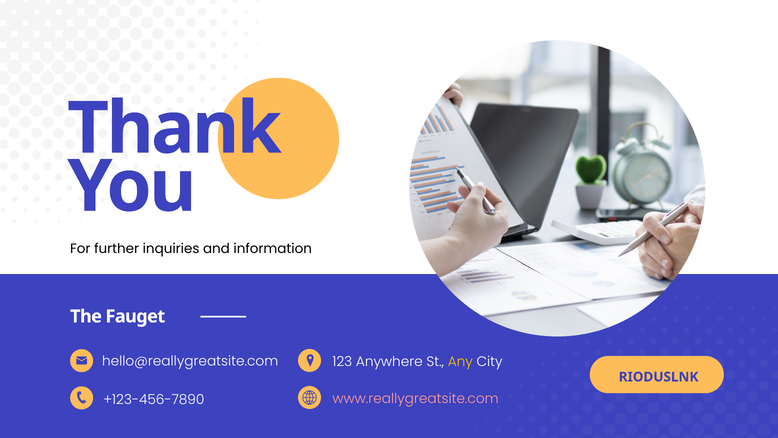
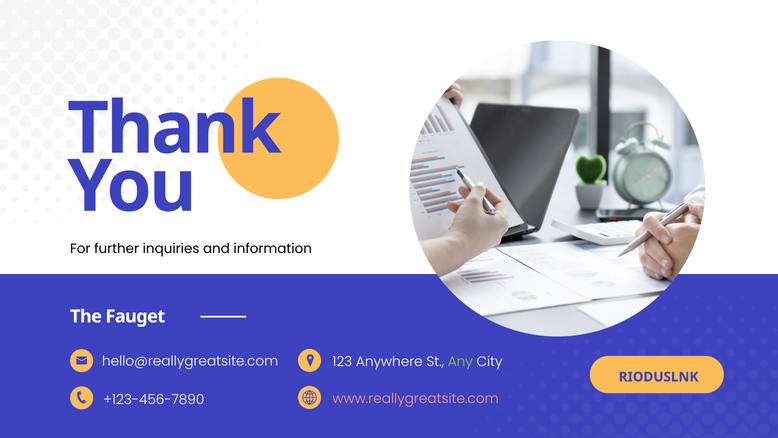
Any colour: yellow -> light green (460, 361)
